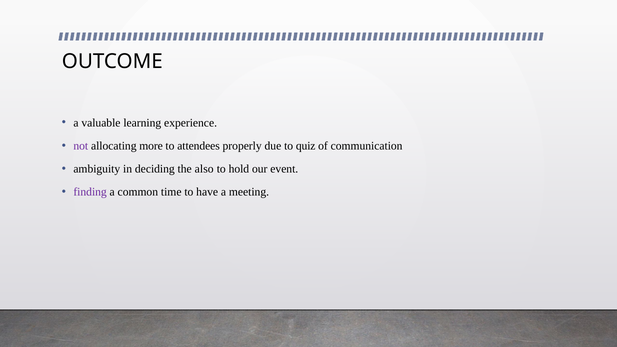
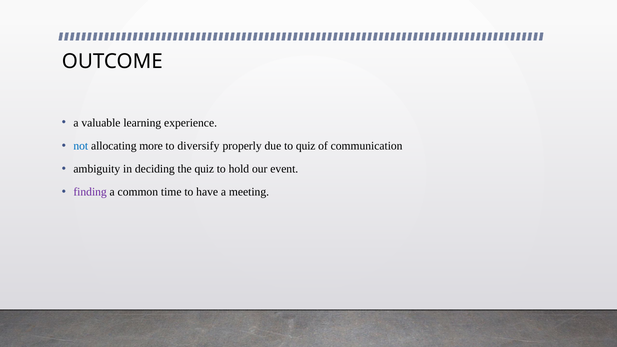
not colour: purple -> blue (81, 146)
attendees: attendees -> diversify (198, 146)
the also: also -> quiz (204, 169)
